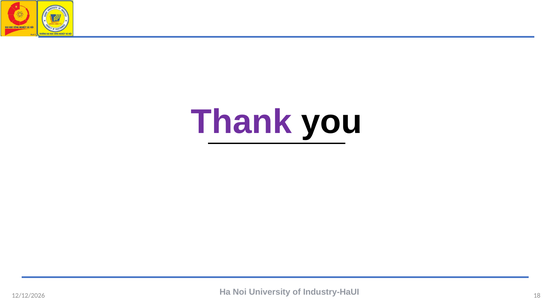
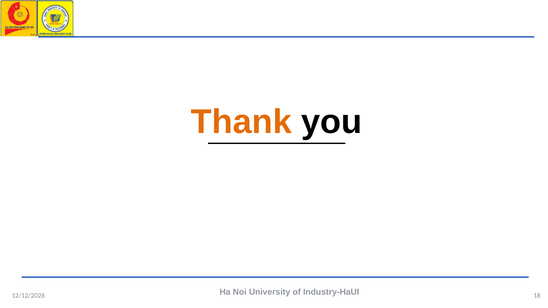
Thank colour: purple -> orange (241, 122)
